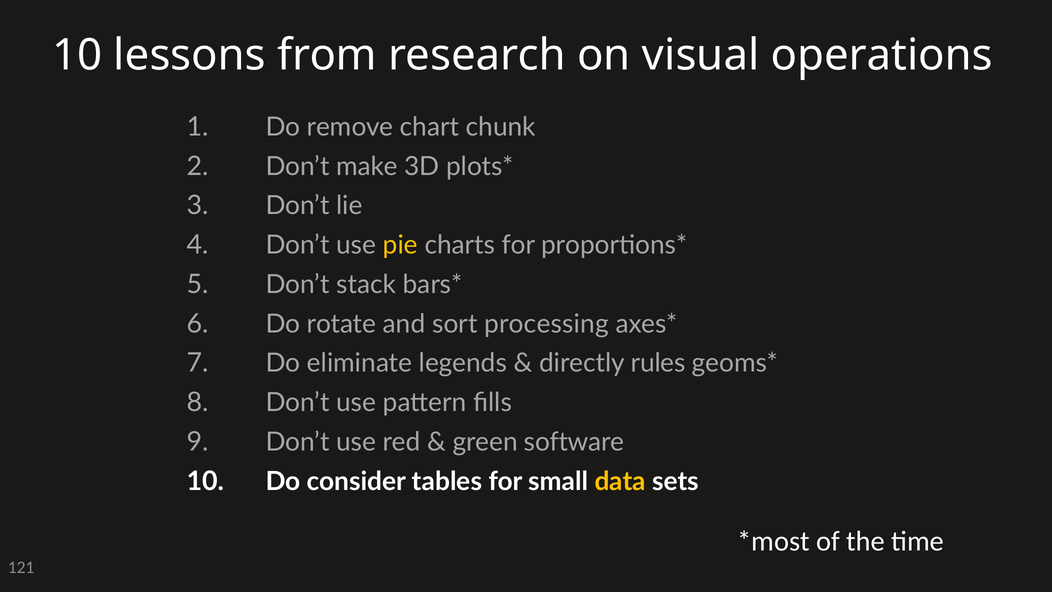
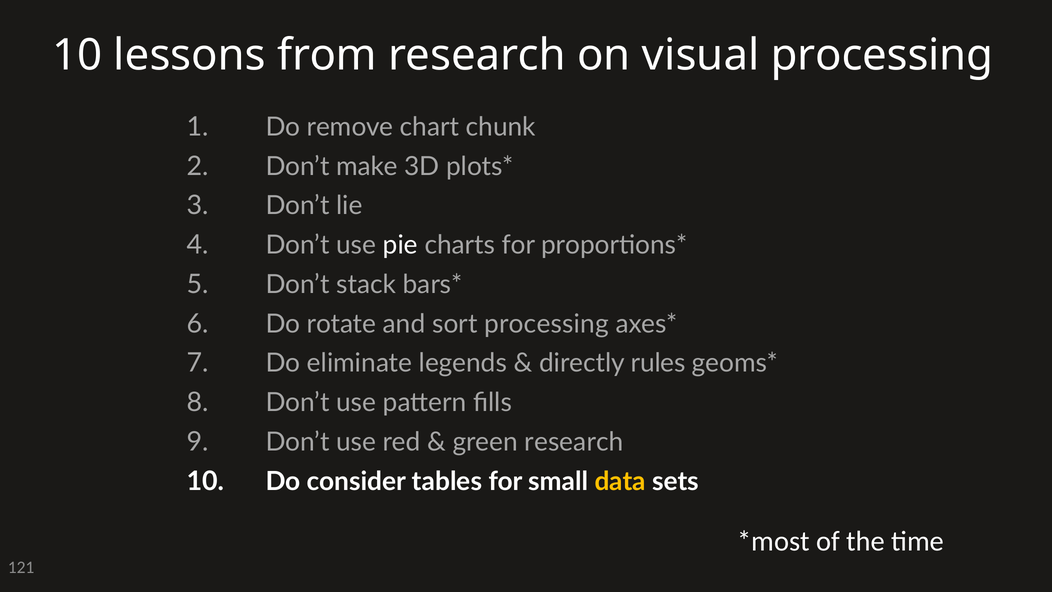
visual operations: operations -> processing (882, 55)
pie colour: yellow -> white (400, 245)
green software: software -> research (574, 442)
